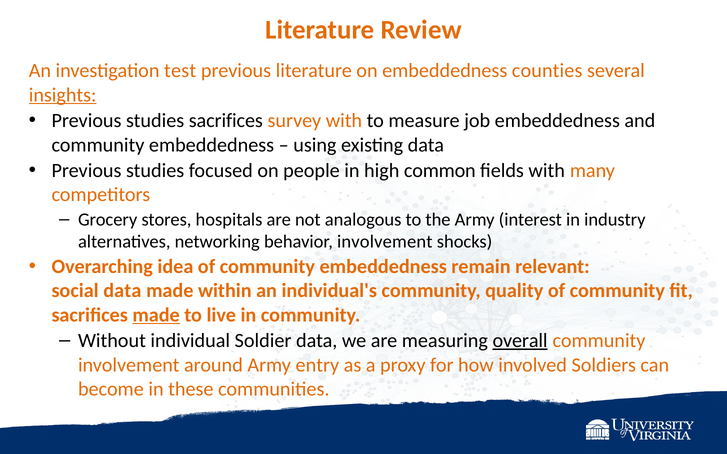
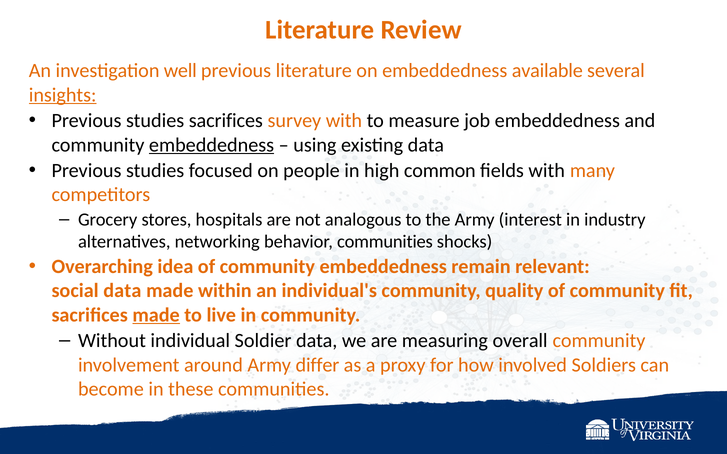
test: test -> well (180, 71)
counties: counties -> available (547, 71)
embeddedness underline: none -> present (212, 145)
behavior involvement: involvement -> communities (385, 242)
overall underline: present -> none (520, 341)
entry: entry -> differ (317, 365)
